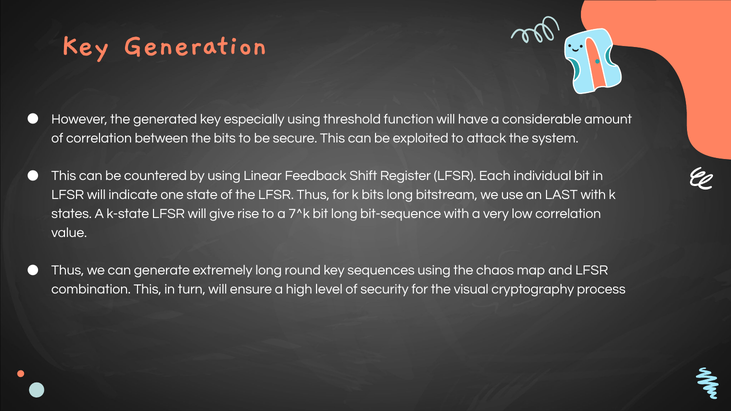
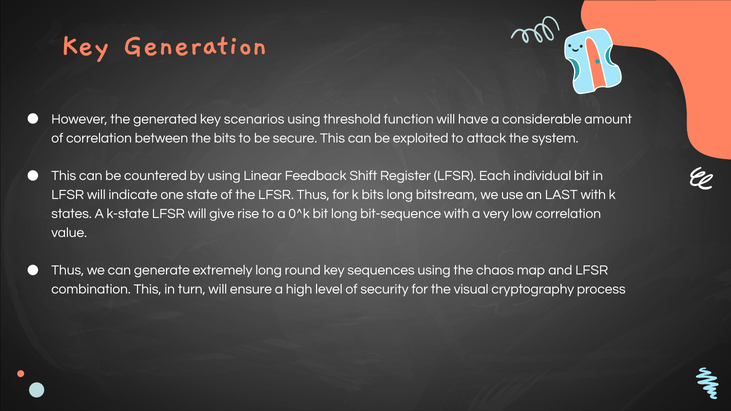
especially: especially -> scenarios (254, 119)
7^k: 7^k -> 0^k (299, 214)
